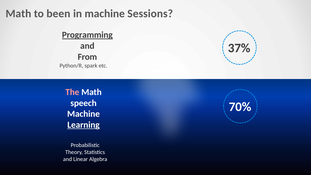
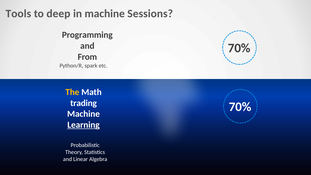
Math: Math -> Tools (18, 14)
been: been -> deep (58, 14)
Programming underline: present -> none (87, 35)
37%: 37% -> 70% (239, 48)
The colour: pink -> yellow (72, 92)
speech: speech -> trading (84, 103)
